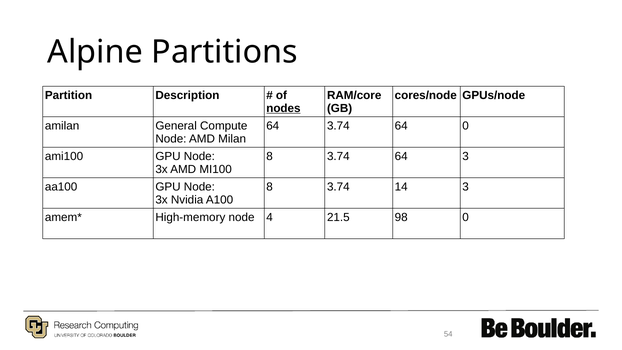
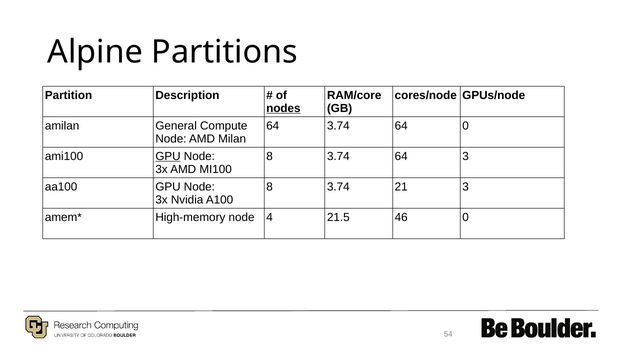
GPU underline: none -> present (168, 156)
14: 14 -> 21 (401, 187)
98: 98 -> 46 (401, 217)
